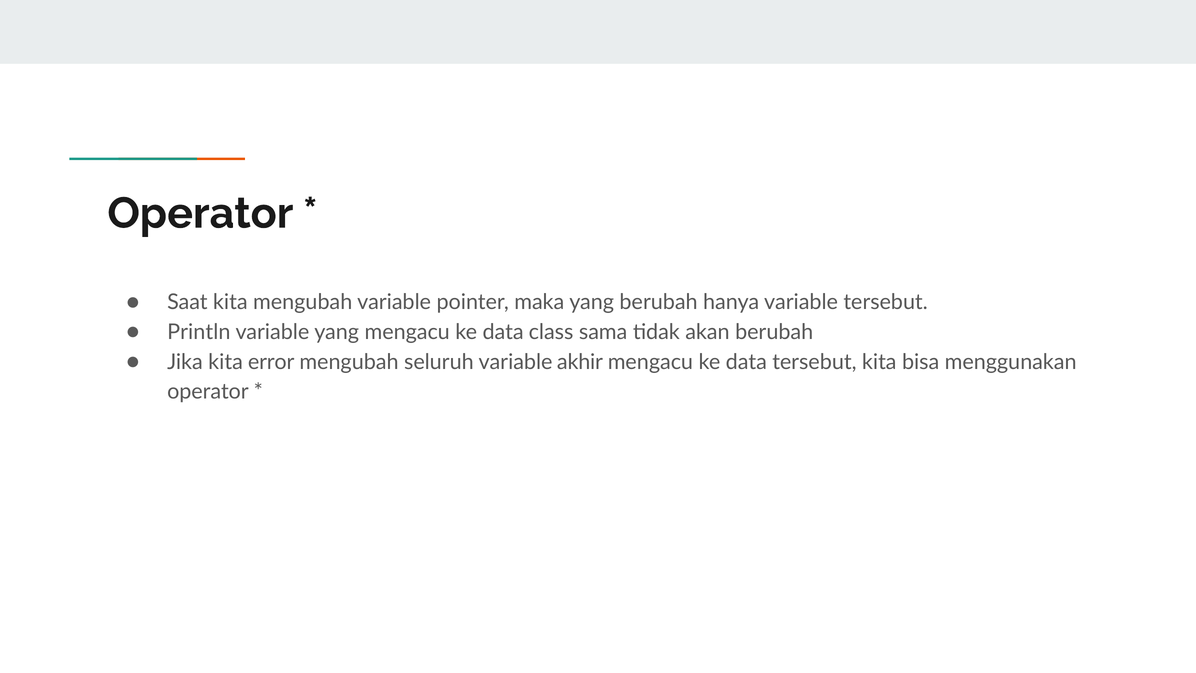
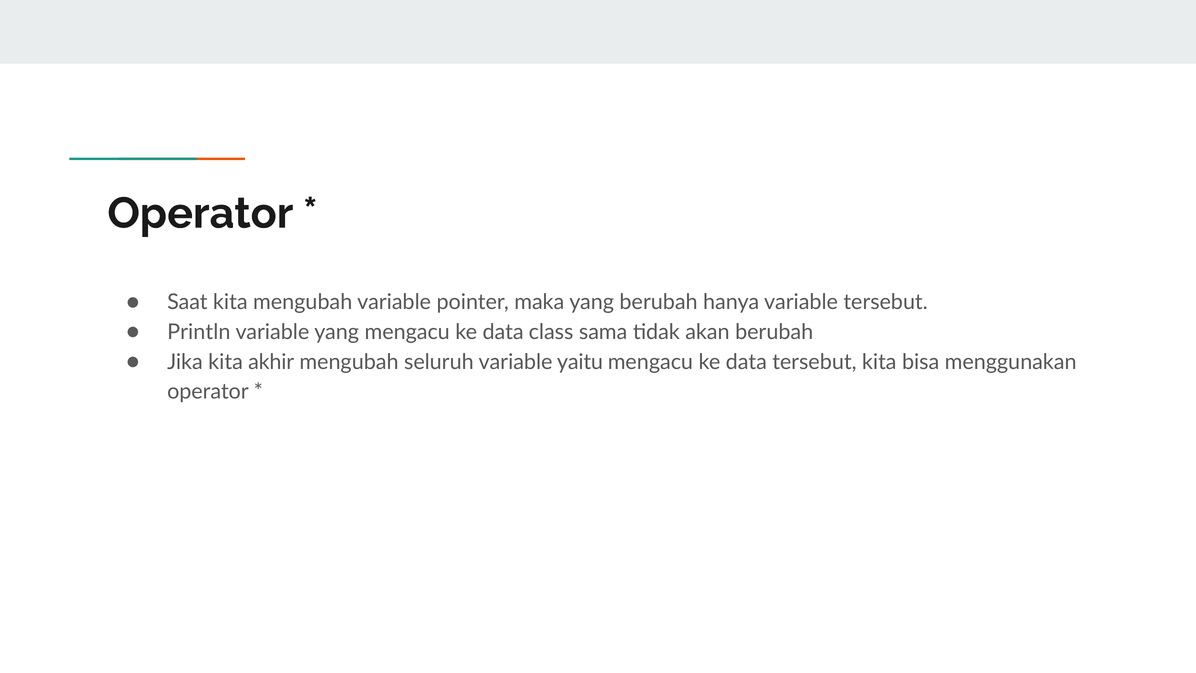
error: error -> akhir (271, 362)
akhir: akhir -> yaitu (580, 362)
